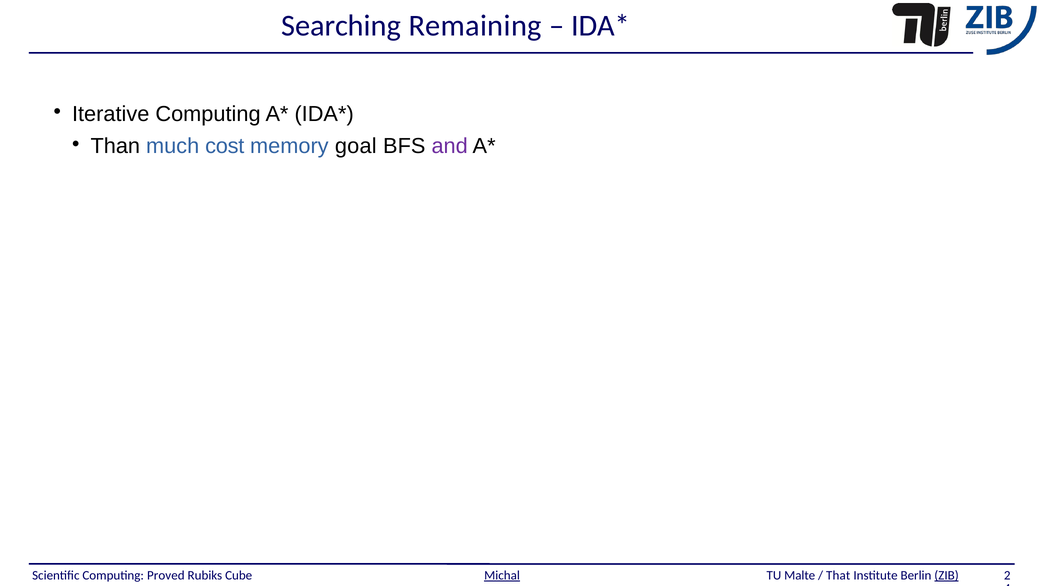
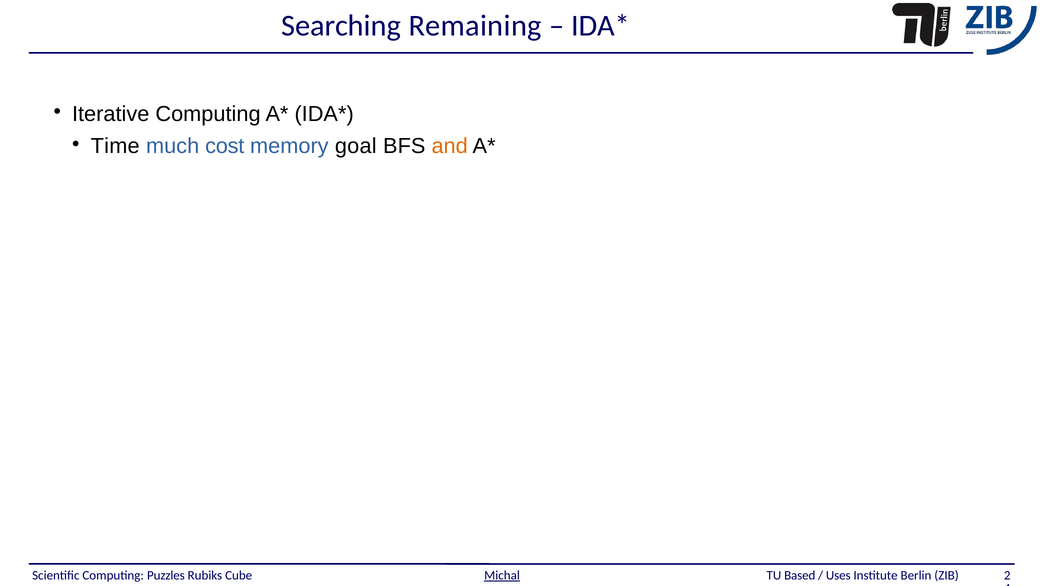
Than: Than -> Time (115, 146)
and colour: purple -> orange (450, 146)
Proved: Proved -> Puzzles (166, 576)
Malte: Malte -> Based (800, 576)
That: That -> Uses (838, 576)
ZIB underline: present -> none (947, 576)
